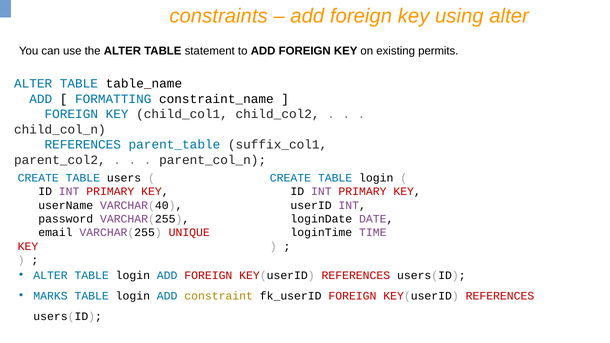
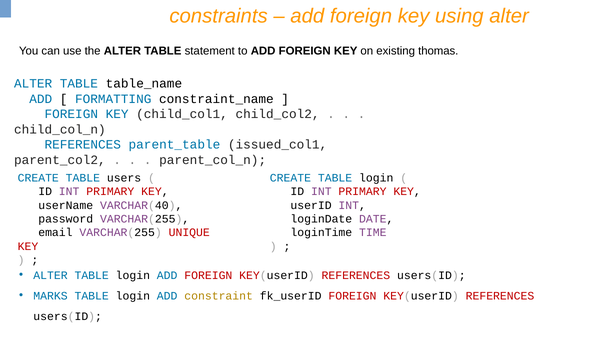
permits: permits -> thomas (438, 51)
suffix_col1: suffix_col1 -> issued_col1 (278, 145)
